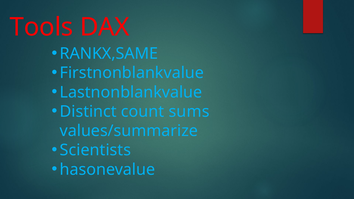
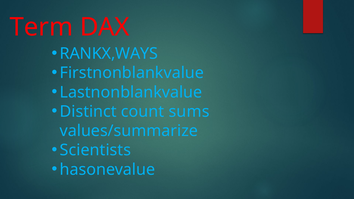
Tools: Tools -> Term (41, 27)
RANKX,SAME: RANKX,SAME -> RANKX,WAYS (109, 54)
